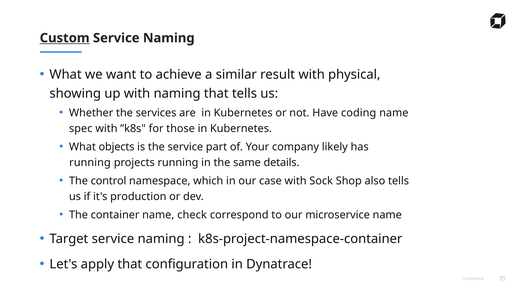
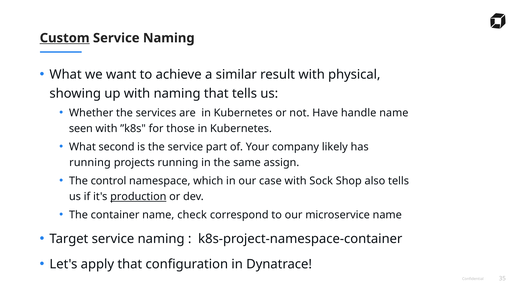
coding: coding -> handle (359, 113)
spec: spec -> seen (81, 129)
objects: objects -> second (117, 147)
details: details -> assign (281, 163)
production underline: none -> present (138, 197)
